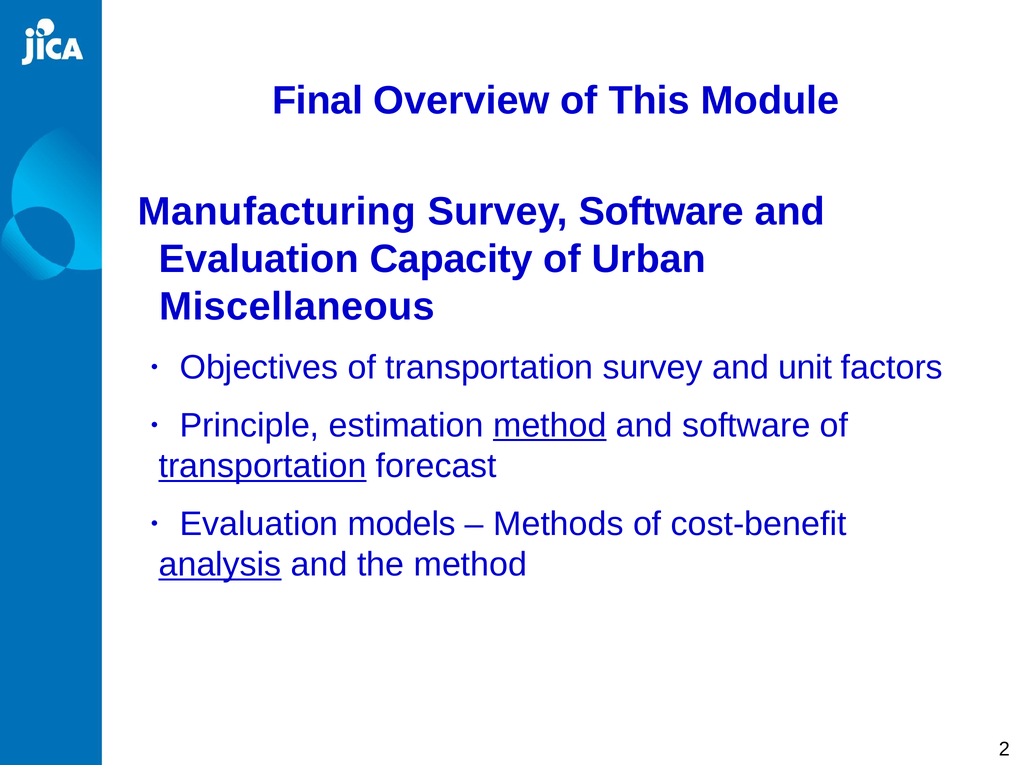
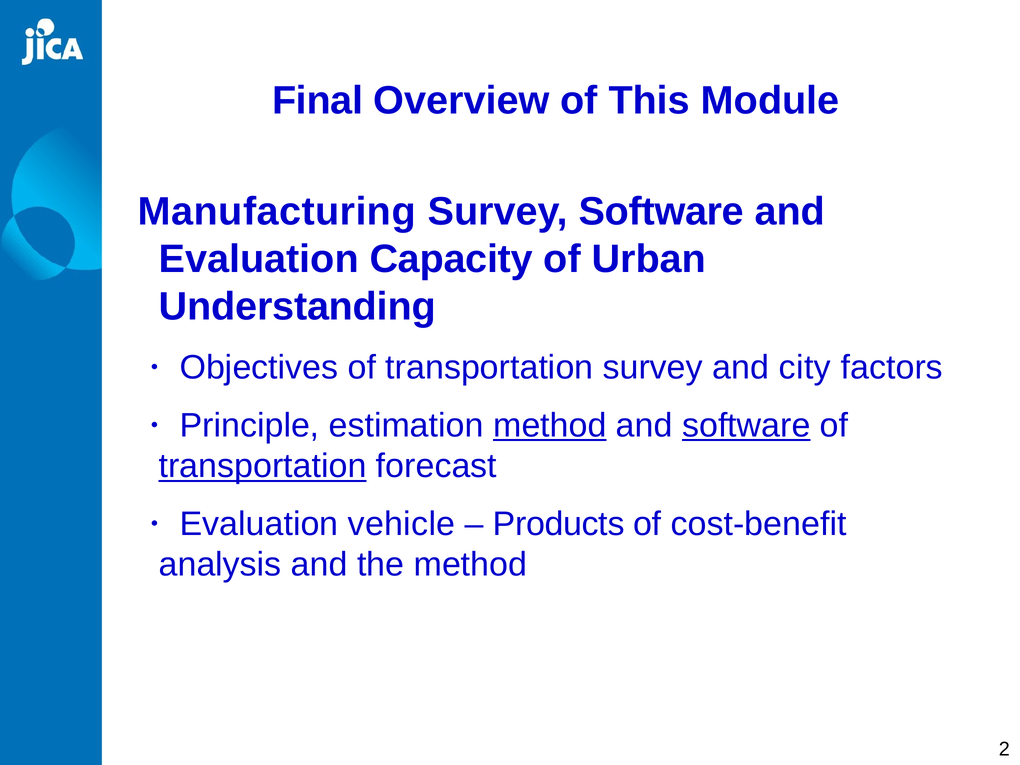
Miscellaneous: Miscellaneous -> Understanding (297, 307)
unit: unit -> city (805, 368)
software underline: none -> present (746, 425)
models: models -> vehicle (402, 524)
Methods: Methods -> Products (559, 524)
analysis underline: present -> none (220, 565)
